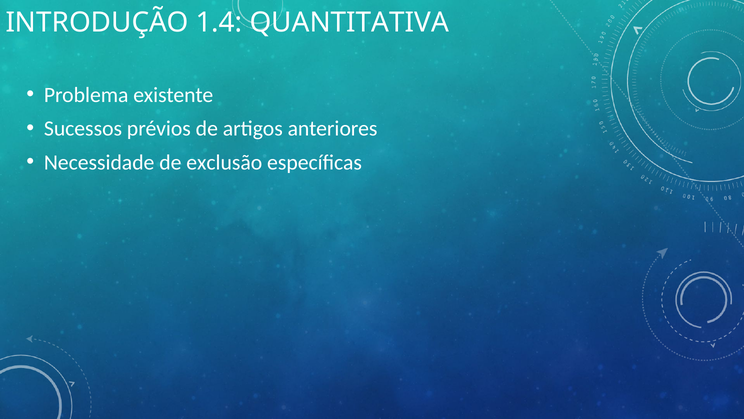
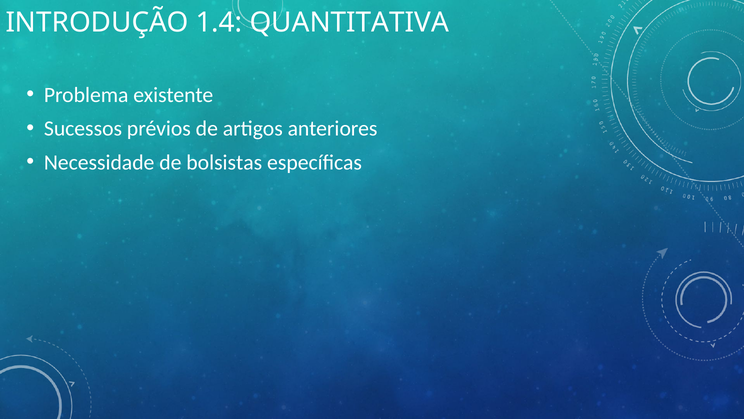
exclusão: exclusão -> bolsistas (224, 162)
